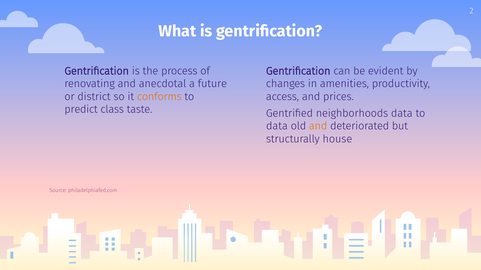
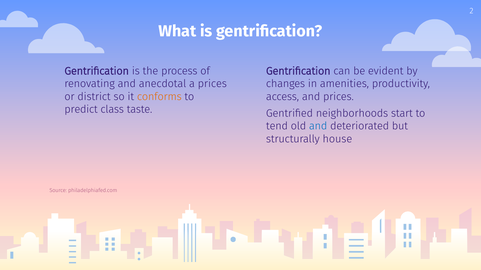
a future: future -> prices (212, 84)
neighborhoods data: data -> start (402, 114)
data: data -> tend (277, 126)
and colour: orange -> blue (318, 126)
